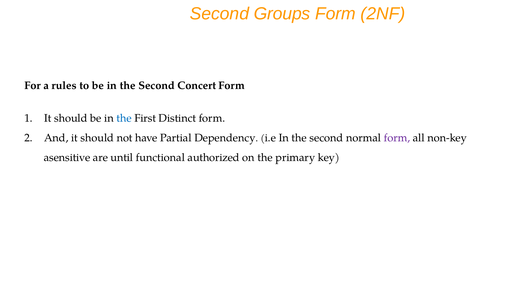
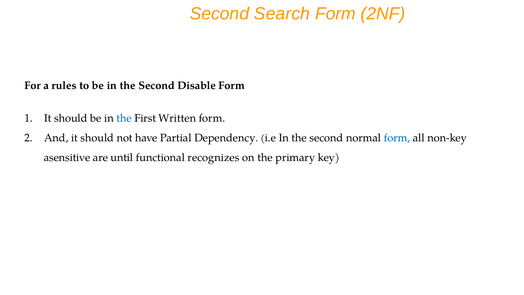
Groups: Groups -> Search (282, 14)
Concert: Concert -> Disable (197, 85)
Distinct: Distinct -> Written (177, 118)
form colour: purple -> blue (397, 138)
authorized: authorized -> recognizes (214, 157)
